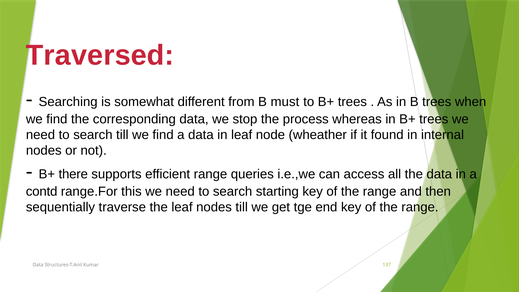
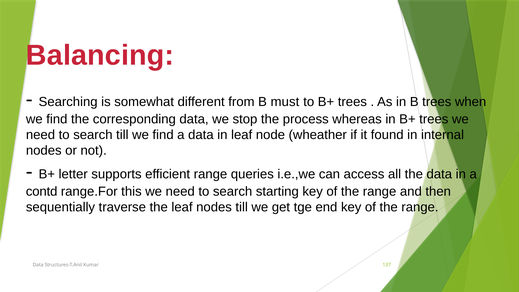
Traversed: Traversed -> Balancing (100, 55)
there: there -> letter (73, 174)
